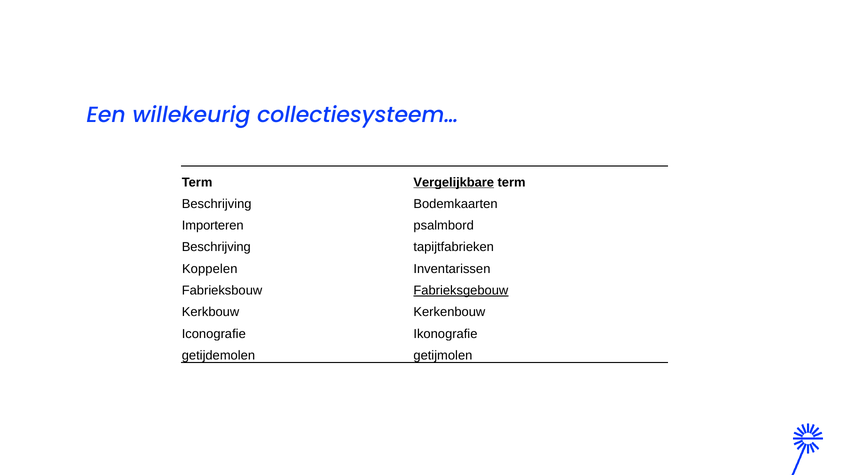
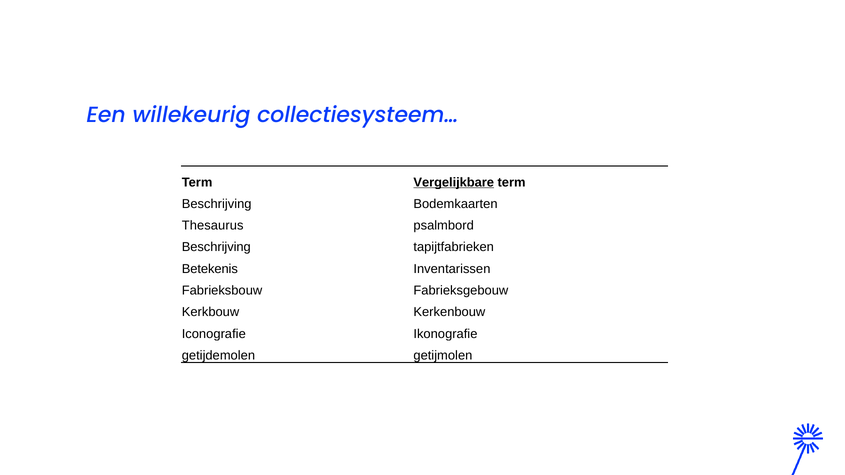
Importeren: Importeren -> Thesaurus (213, 226)
Koppelen: Koppelen -> Betekenis (210, 269)
Fabrieksgebouw underline: present -> none (461, 291)
